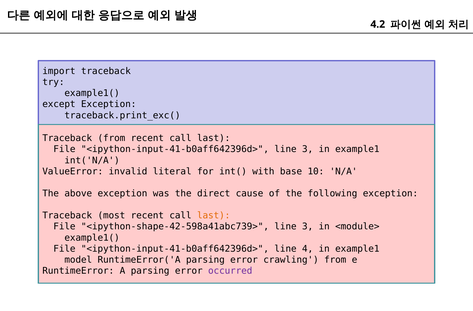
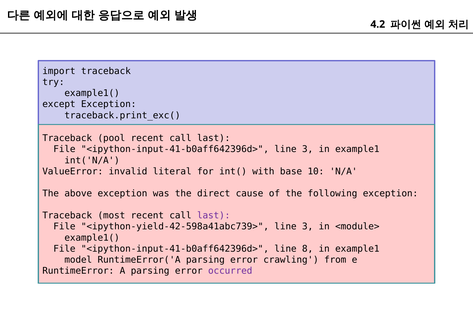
Traceback from: from -> pool (111, 138)
last colour: orange -> purple (214, 215)
<ipython-shape-42-598a41abc739>: <ipython-shape-42-598a41abc739> -> <ipython-yield-42-598a41abc739> (175, 226)
4: 4 -> 8 (308, 248)
